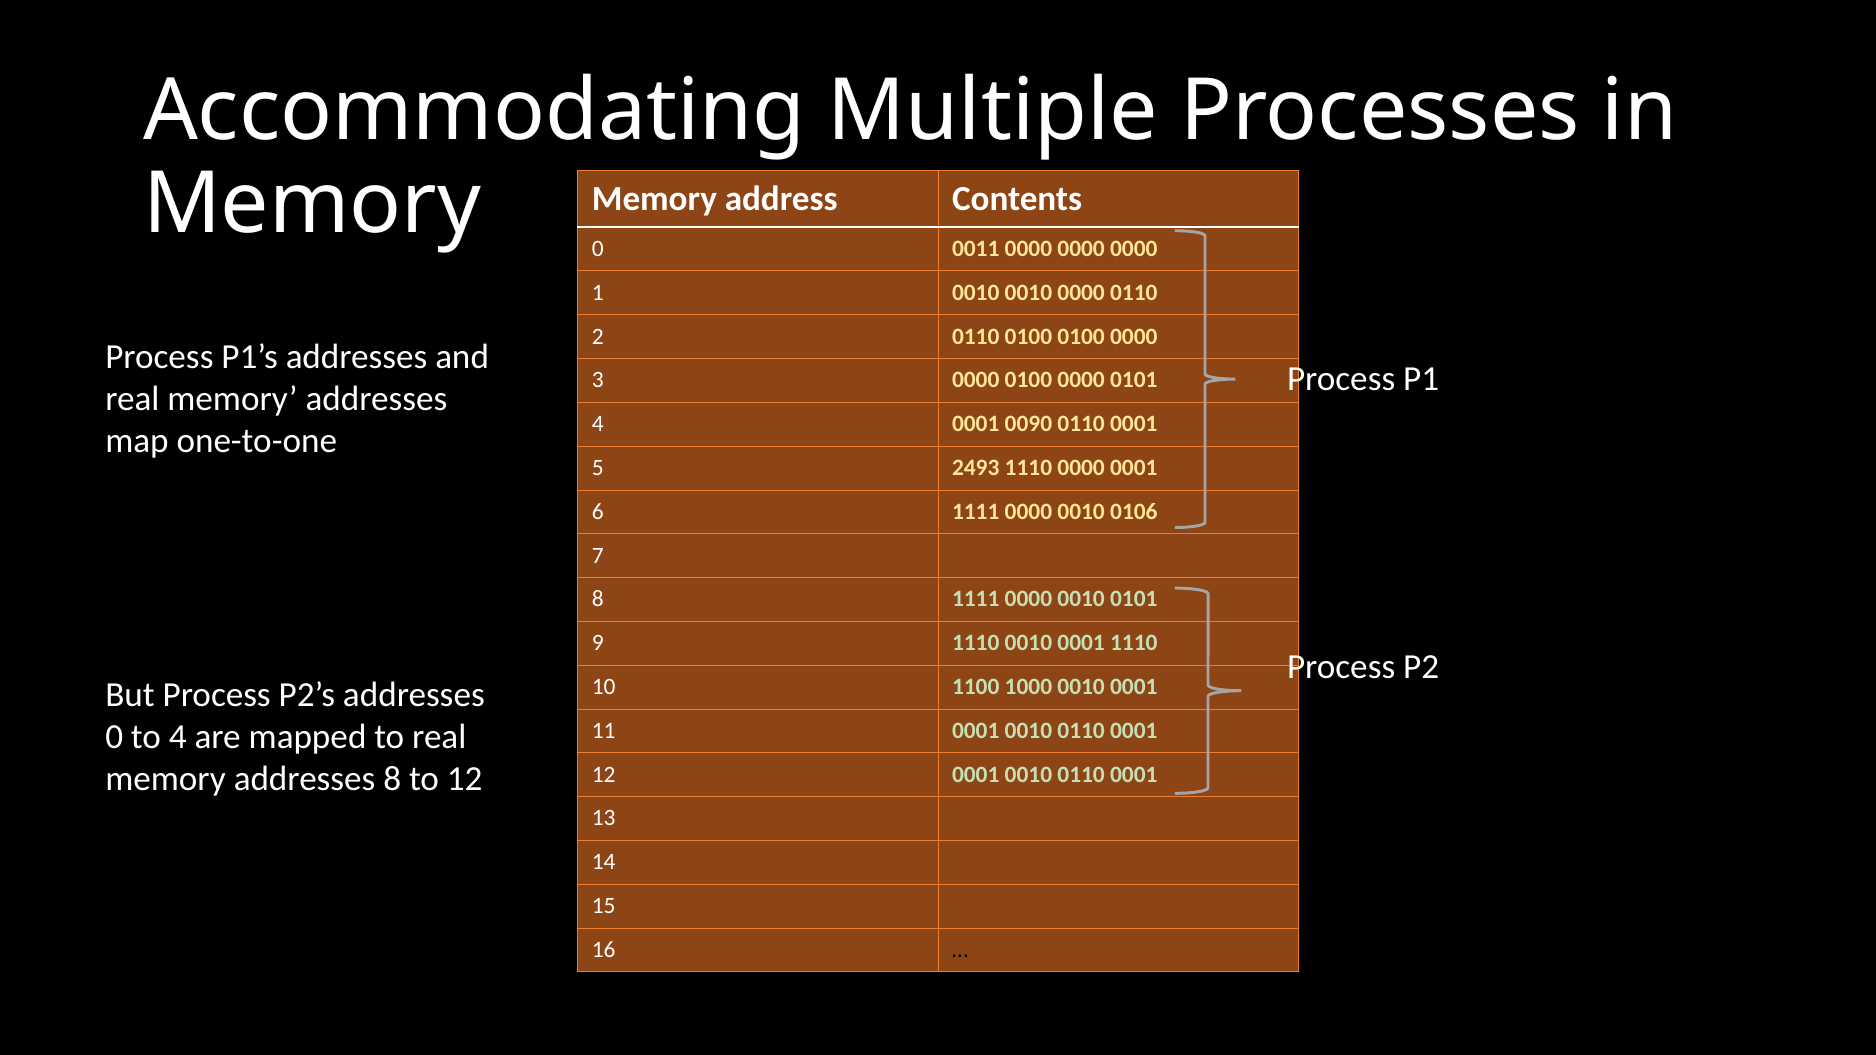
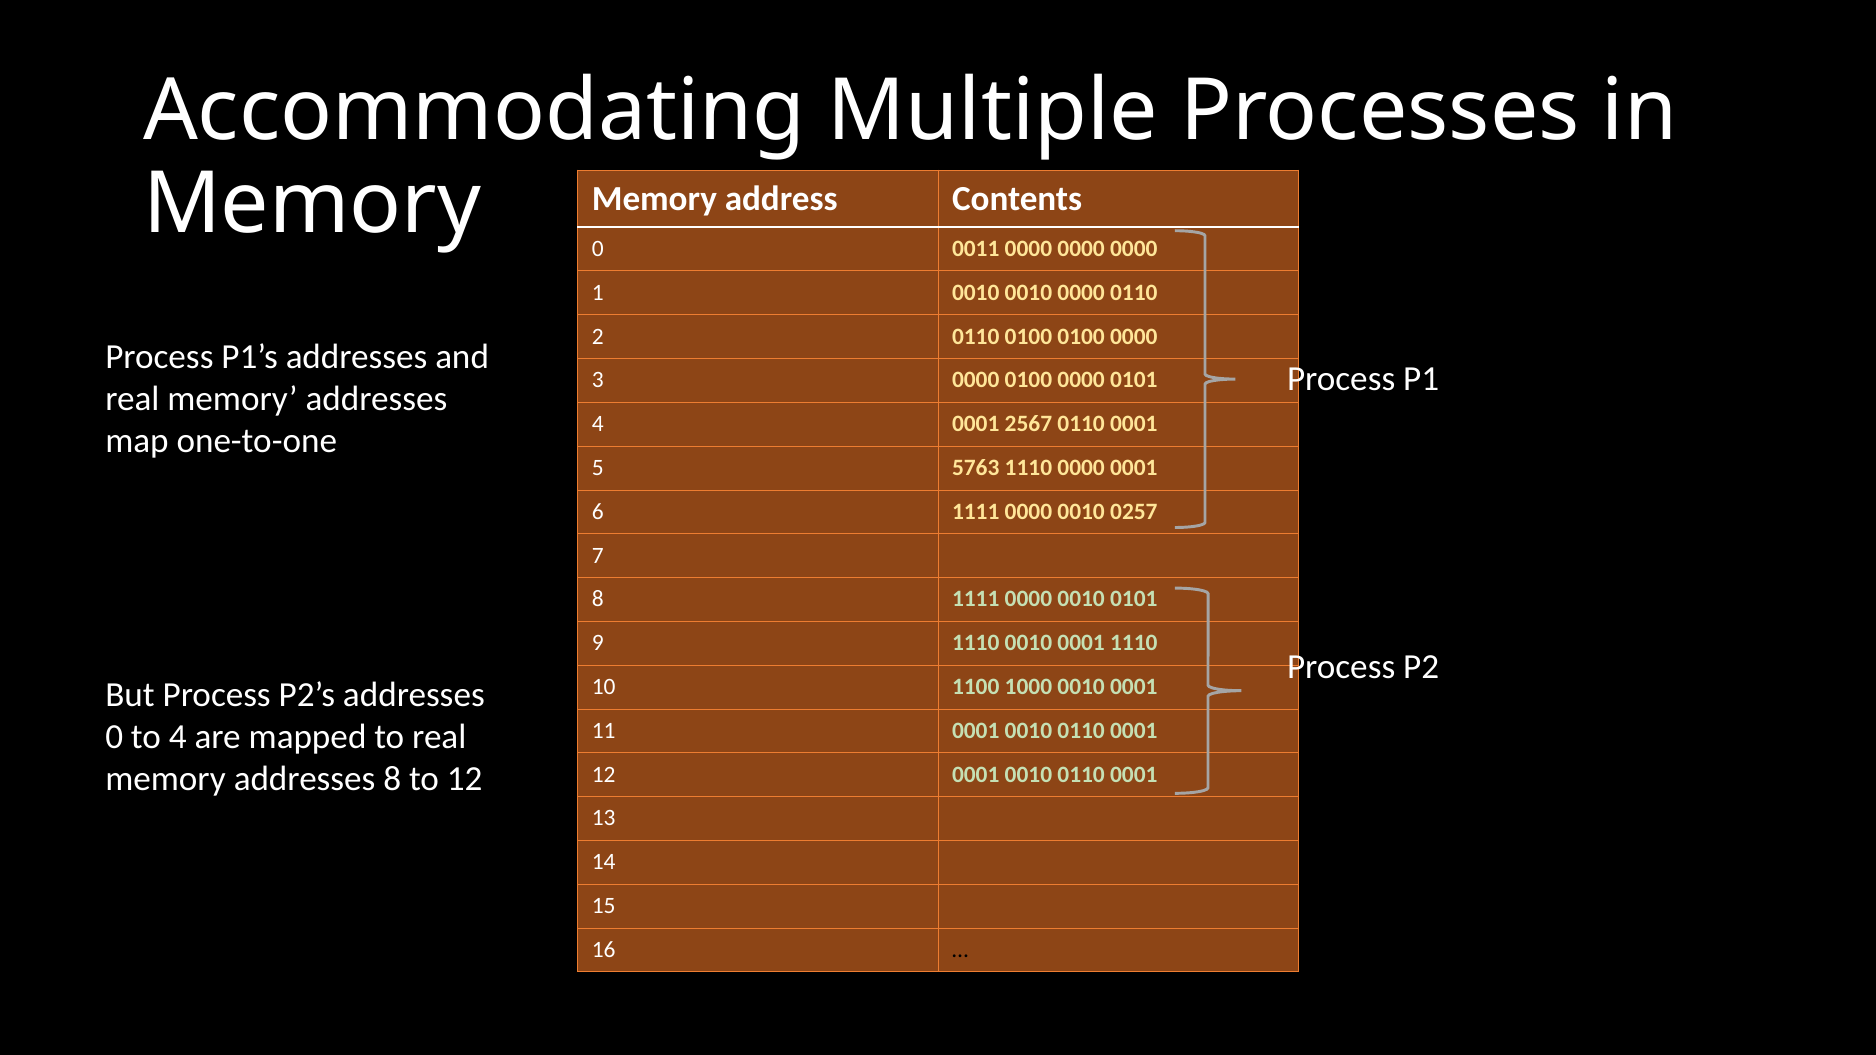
0090: 0090 -> 2567 (1028, 424)
2493: 2493 -> 5763 (976, 468)
0106: 0106 -> 0257 (1134, 512)
